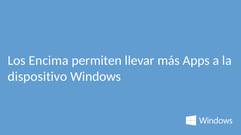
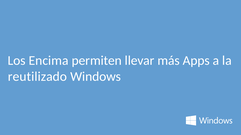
dispositivo: dispositivo -> reutilizado (37, 77)
